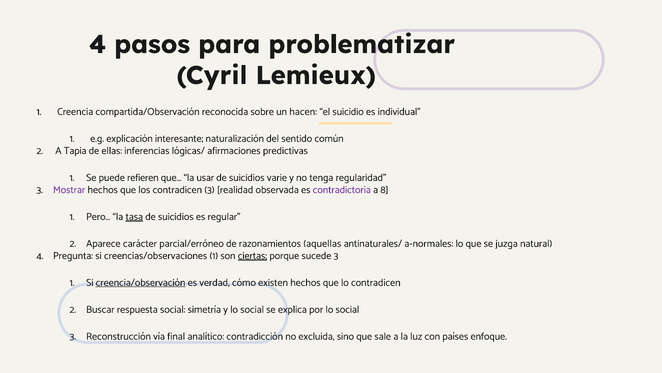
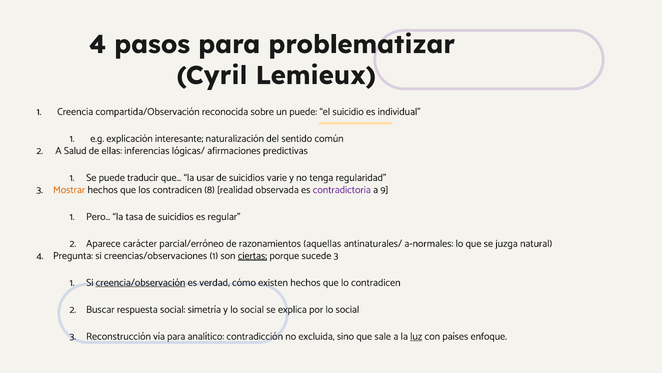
un hacen: hacen -> puede (303, 111)
Tapia: Tapia -> Salud (75, 150)
refieren: refieren -> traducir (143, 177)
Mostrar colour: purple -> orange (69, 189)
contradicen 3: 3 -> 8 (209, 189)
8: 8 -> 9 (384, 189)
tasa underline: present -> none (134, 216)
vía final: final -> para (176, 336)
luz underline: none -> present (416, 336)
